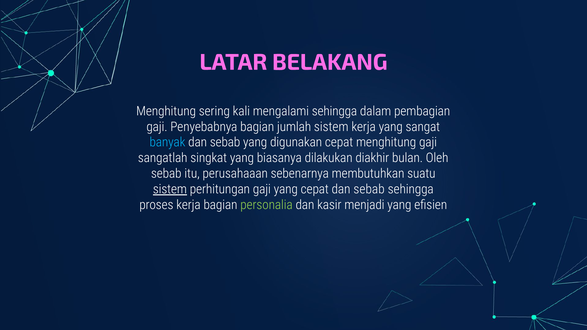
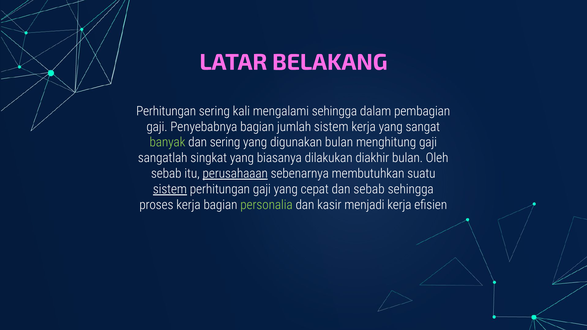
Menghitung: Menghitung -> Perhitungan (166, 111)
banyak colour: light blue -> light green (167, 142)
sebab: sebab -> sering (225, 142)
digunakan cepat: cepat -> bulan (339, 142)
perusahaaan underline: none -> present (235, 174)
menjadi yang: yang -> kerja (399, 205)
